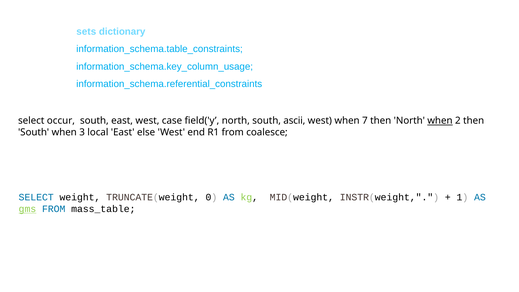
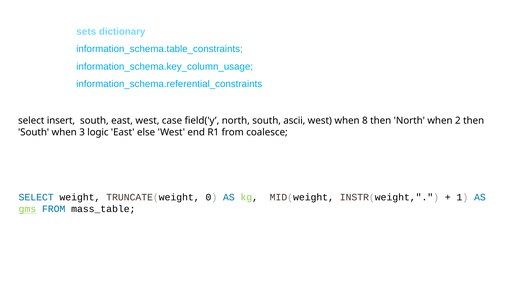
occur: occur -> insert (61, 121)
7: 7 -> 8 (365, 121)
when underline: present -> none (440, 121)
local: local -> logic (98, 132)
